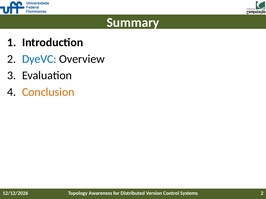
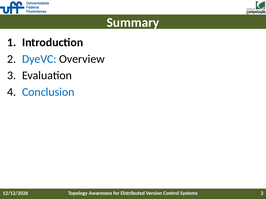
Conclusion colour: orange -> blue (48, 92)
